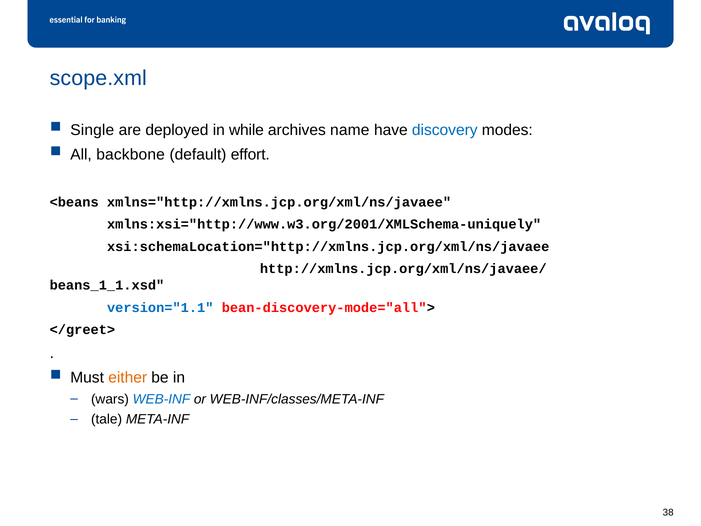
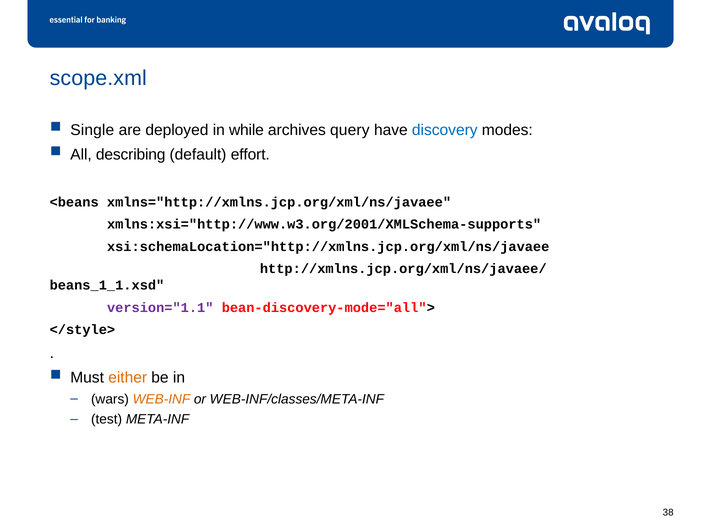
name: name -> query (350, 130)
backbone: backbone -> describing (131, 154)
xmlns:xsi="http://www.w3.org/2001/XMLSchema-uniquely: xmlns:xsi="http://www.w3.org/2001/XMLSchema-uniquely -> xmlns:xsi="http://www.w3.org/2001/XMLSchema-supports (324, 224)
version="1.1 colour: blue -> purple (160, 307)
</greet>: </greet> -> </style> (82, 330)
WEB-INF colour: blue -> orange (162, 399)
tale: tale -> test (107, 419)
